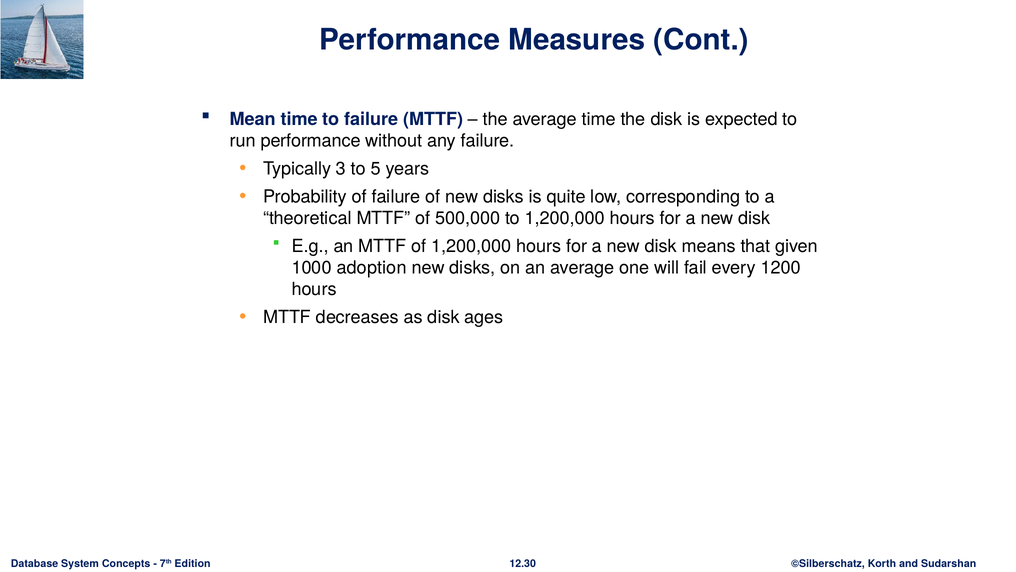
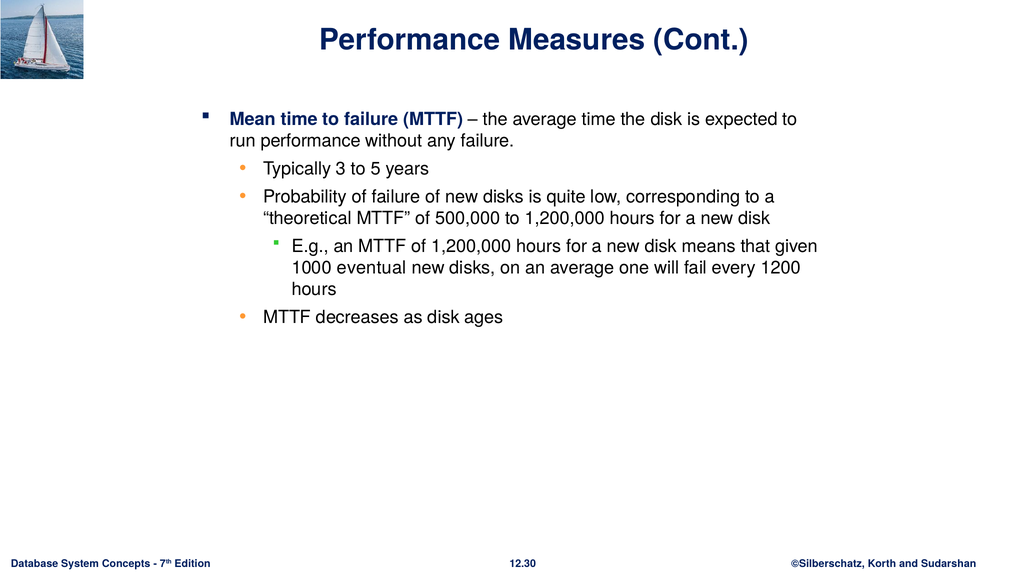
adoption: adoption -> eventual (372, 267)
